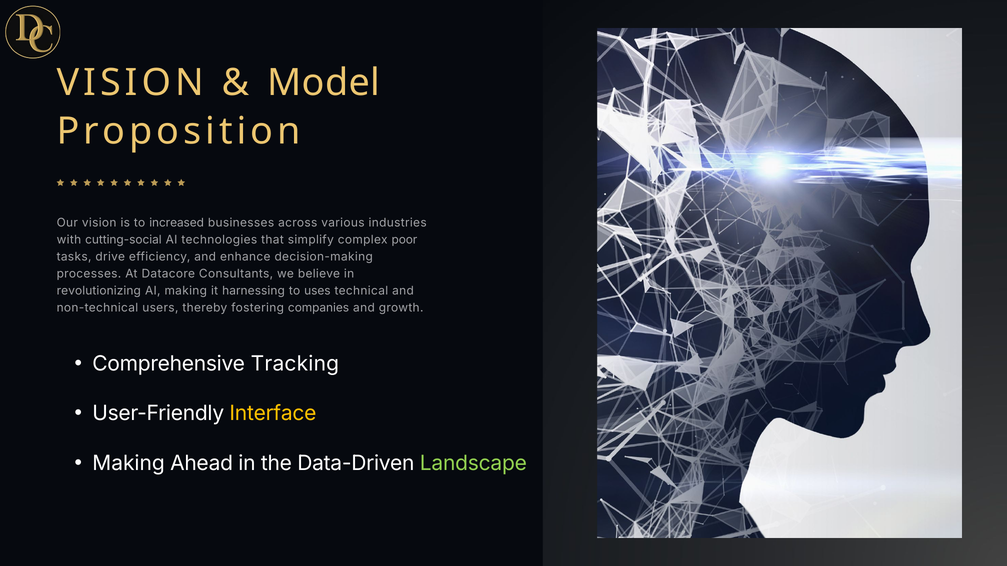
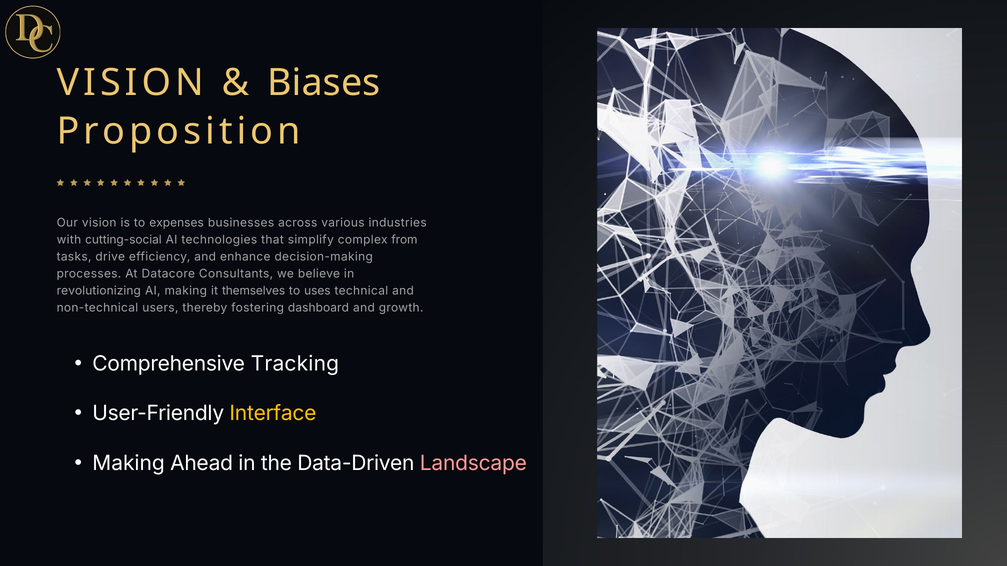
Model: Model -> Biases (324, 83)
increased: increased -> expenses (177, 223)
poor: poor -> from (404, 240)
harnessing: harnessing -> themselves (254, 291)
companies: companies -> dashboard (318, 308)
Landscape colour: light green -> pink (473, 464)
